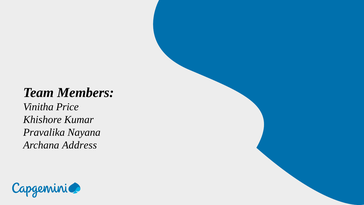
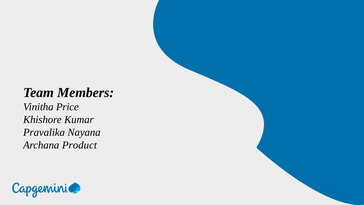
Address: Address -> Product (79, 145)
